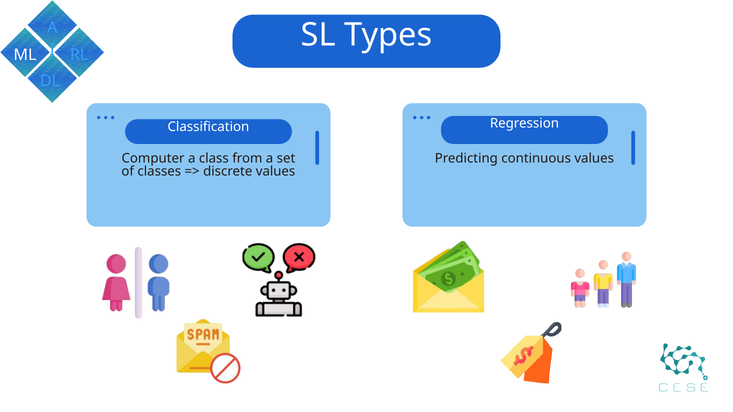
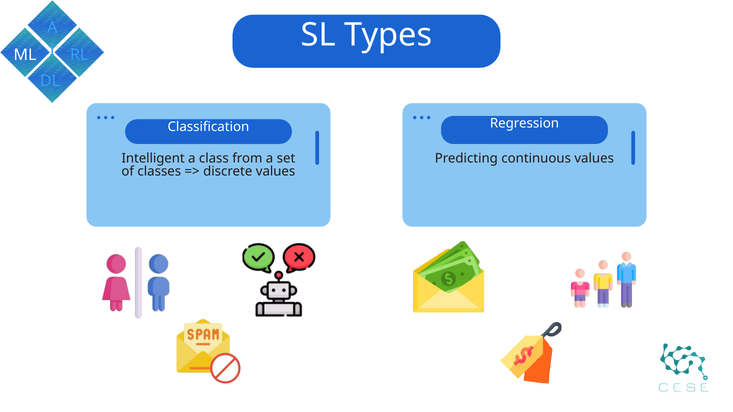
Computer: Computer -> Intelligent (153, 158)
